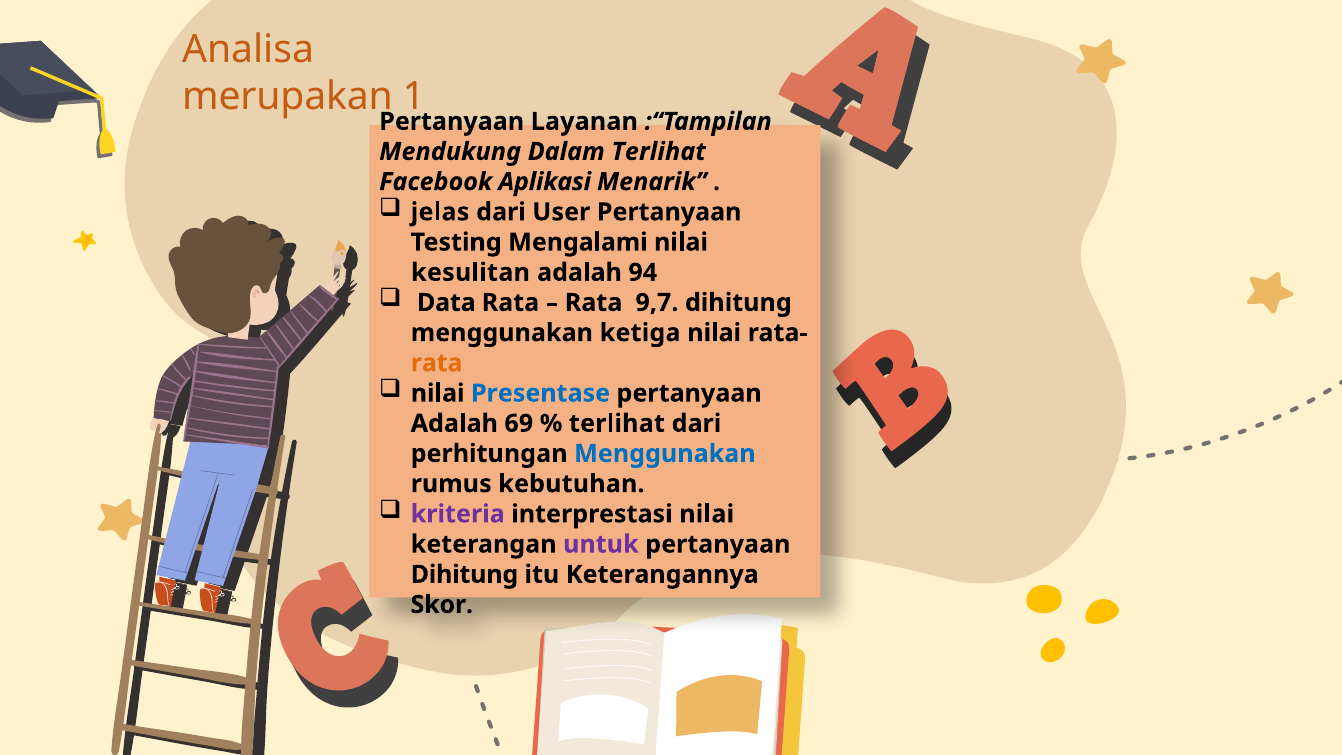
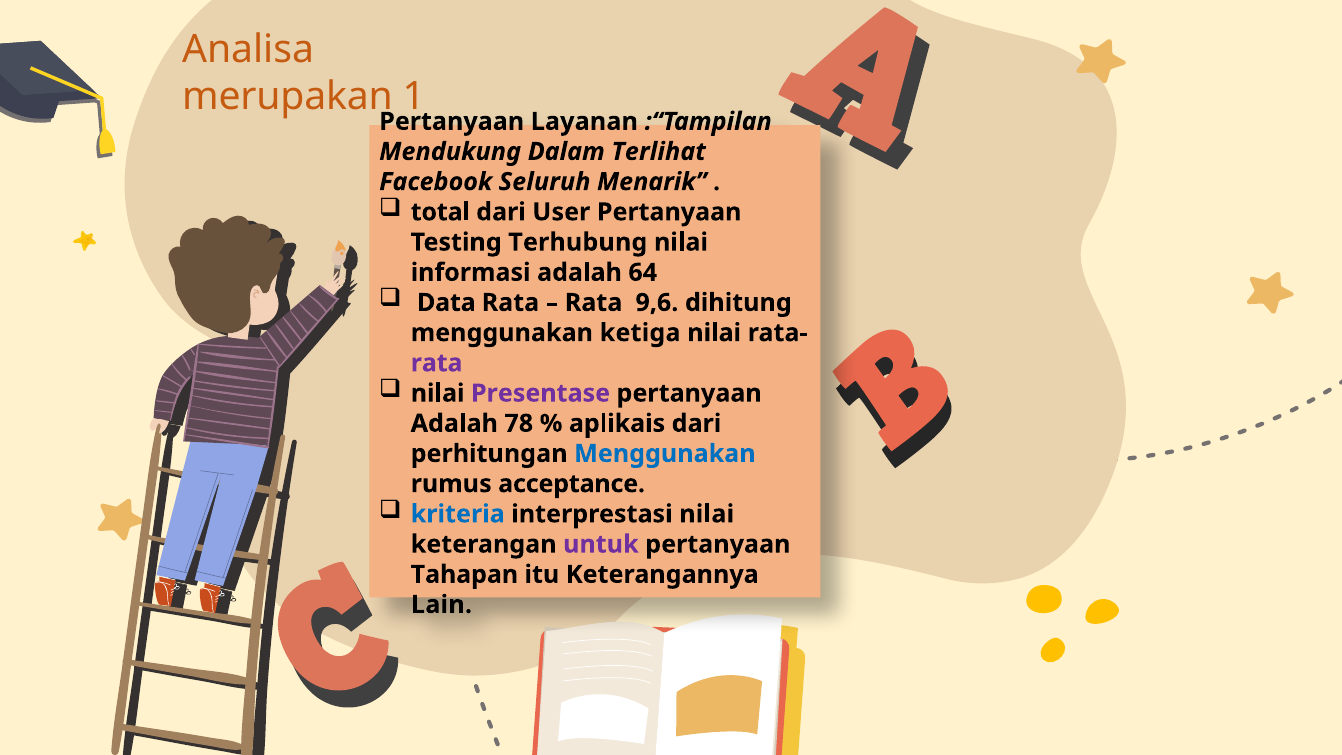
Aplikasi: Aplikasi -> Seluruh (545, 182)
jelas: jelas -> total (440, 212)
Mengalami: Mengalami -> Terhubung (578, 242)
kesulitan: kesulitan -> informasi (471, 272)
94: 94 -> 64 (643, 272)
9,7: 9,7 -> 9,6 (657, 303)
rata colour: orange -> purple (437, 363)
Presentase colour: blue -> purple (541, 393)
69: 69 -> 78 (519, 423)
terlihat: terlihat -> aplikais (617, 423)
kebutuhan: kebutuhan -> acceptance (572, 484)
kriteria colour: purple -> blue (458, 514)
Dihitung: Dihitung -> Tahapan (464, 574)
Skor: Skor -> Lain (441, 605)
